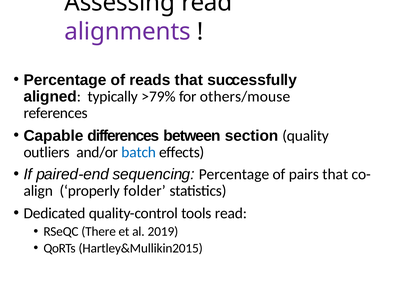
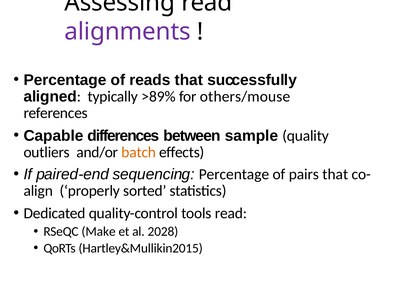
>79%: >79% -> >89% (159, 96)
section: section -> sample (251, 136)
batch colour: blue -> orange (139, 152)
folder: folder -> sorted (145, 191)
There: There -> Make (99, 231)
2019: 2019 -> 2028 (163, 231)
